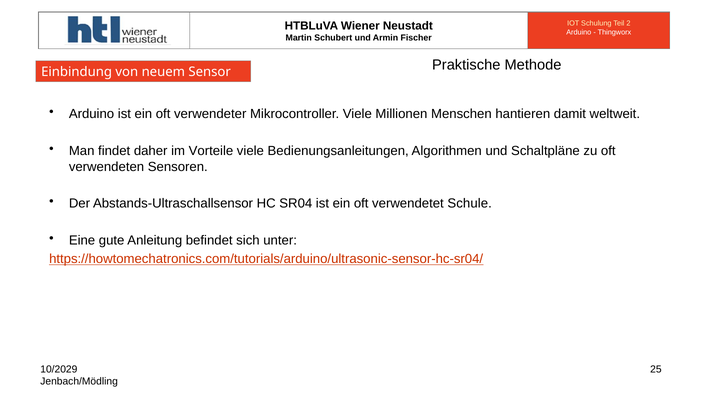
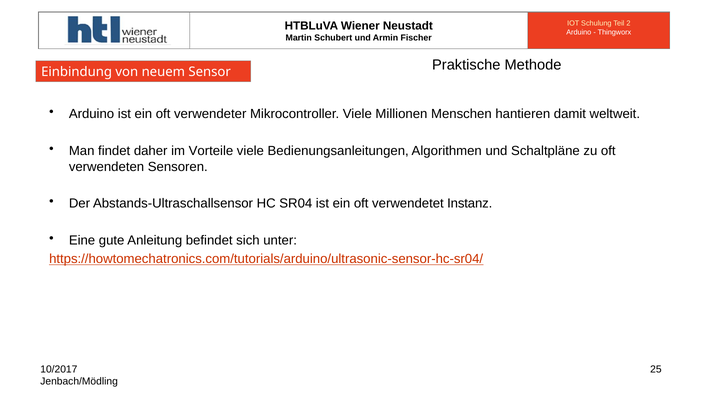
Schule: Schule -> Instanz (470, 204)
10/2029: 10/2029 -> 10/2017 (59, 369)
